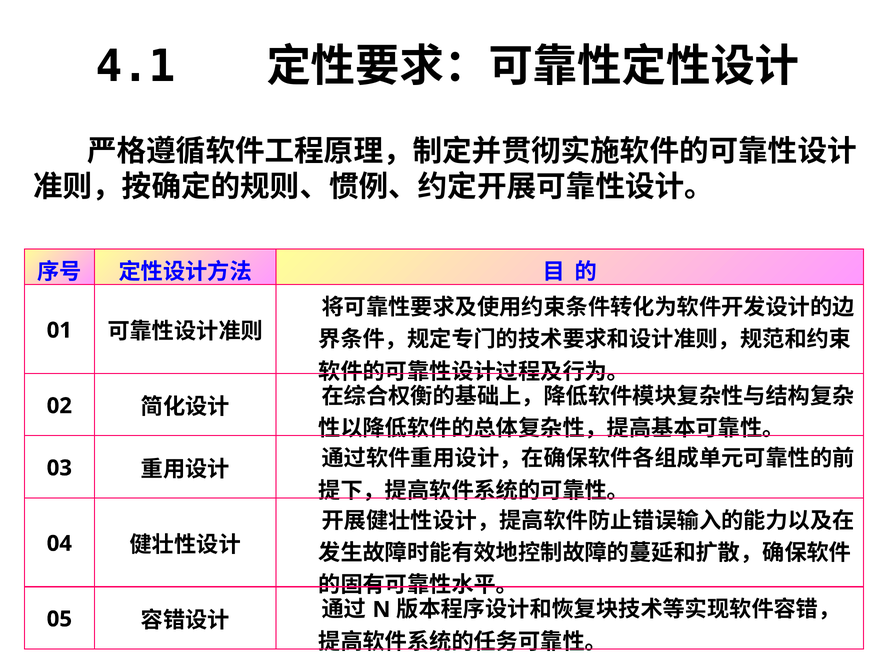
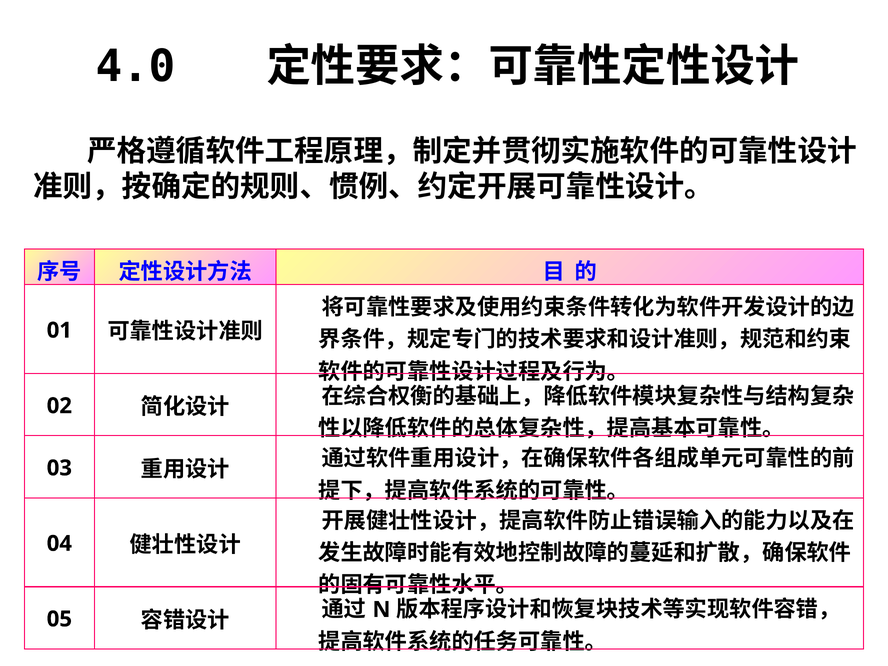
4.1: 4.1 -> 4.0 (136, 66)
